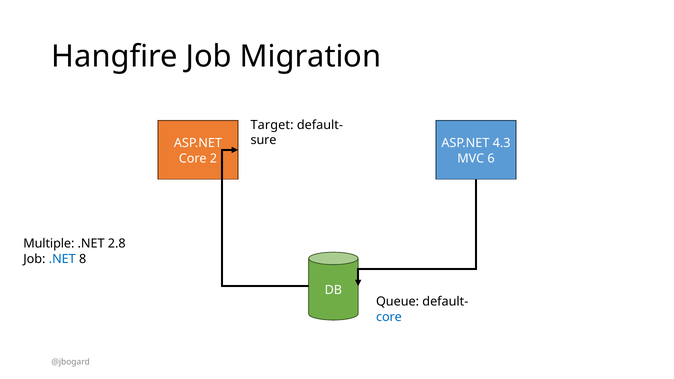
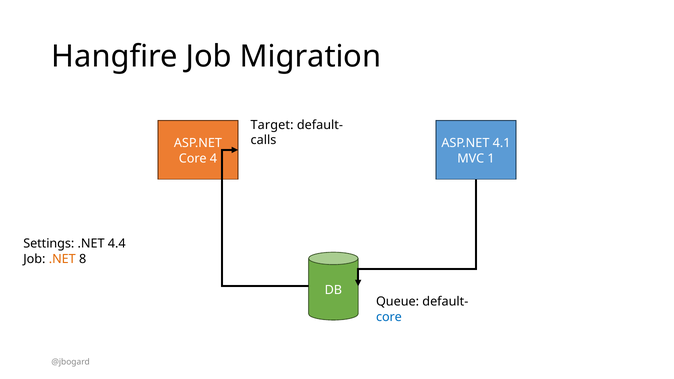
sure: sure -> calls (263, 140)
4.3: 4.3 -> 4.1 (502, 143)
2: 2 -> 4 (213, 158)
6: 6 -> 1 (491, 158)
Multiple: Multiple -> Settings (49, 244)
2.8: 2.8 -> 4.4 (117, 244)
.NET colour: blue -> orange (62, 259)
